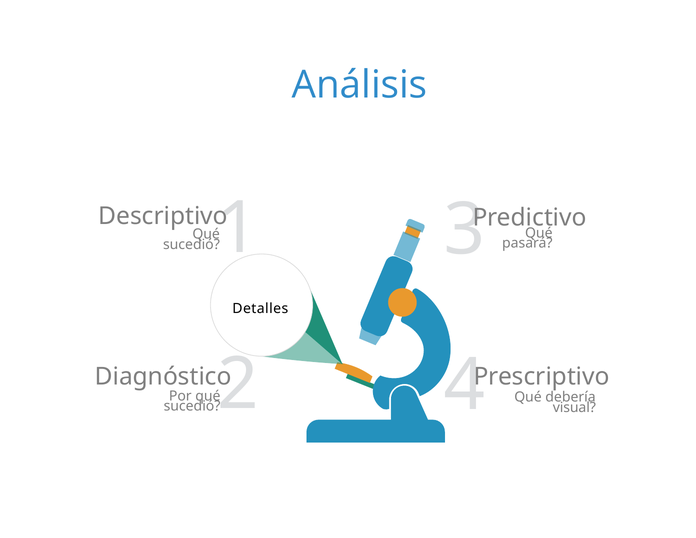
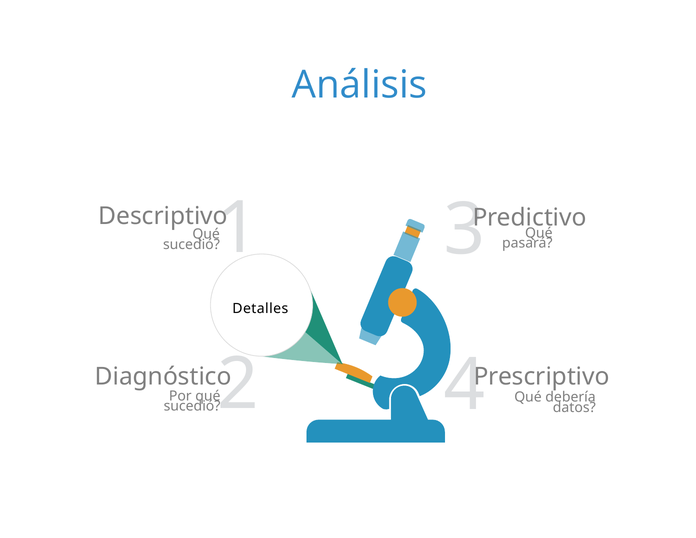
visual: visual -> datos (574, 407)
